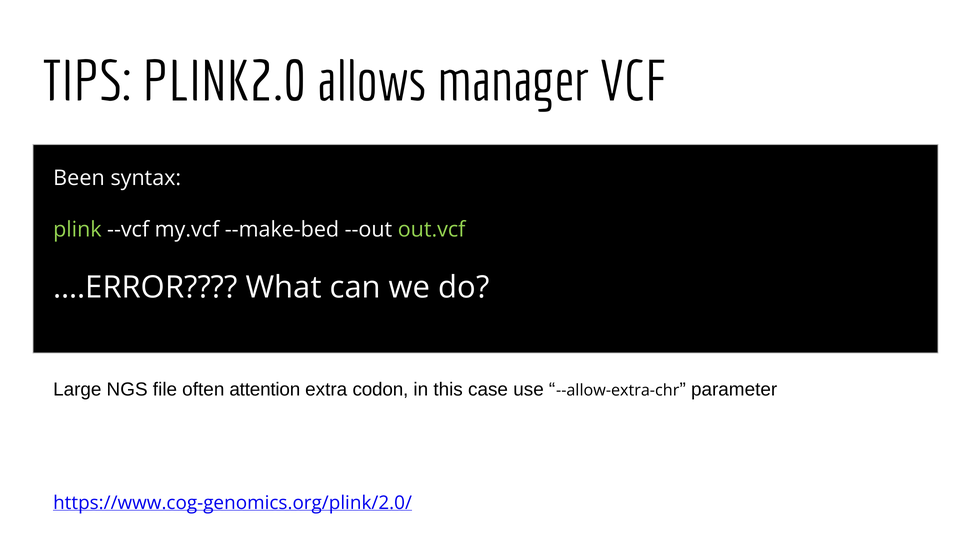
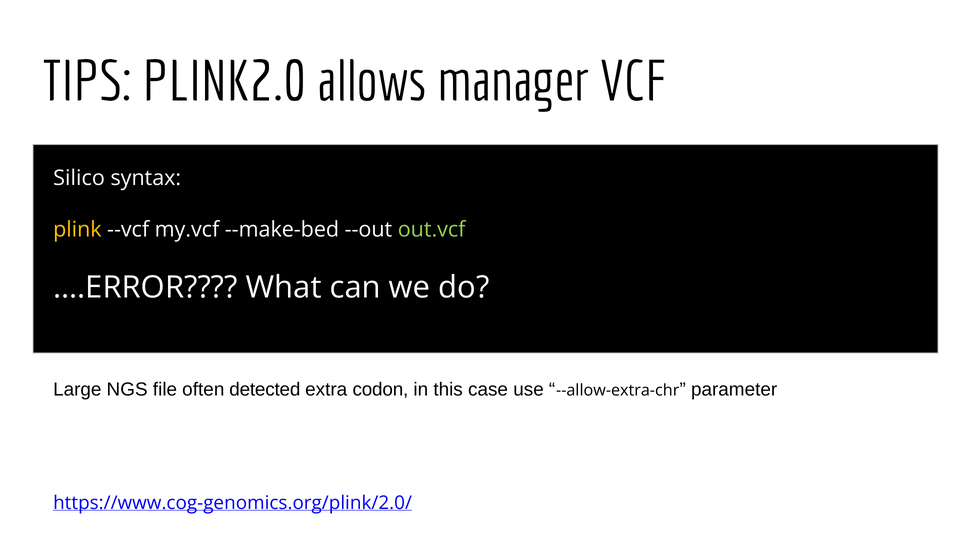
Been: Been -> Silico (79, 178)
plink colour: light green -> yellow (77, 230)
attention: attention -> detected (265, 390)
